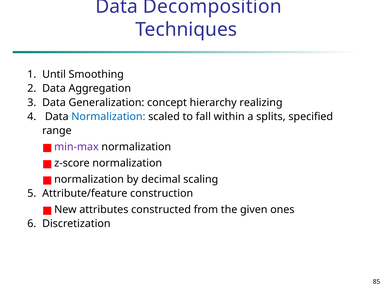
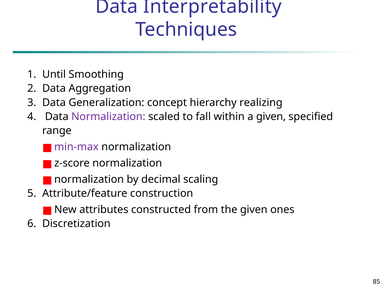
Decomposition: Decomposition -> Interpretability (212, 6)
Normalization colour: blue -> purple (108, 117)
a splits: splits -> given (271, 117)
